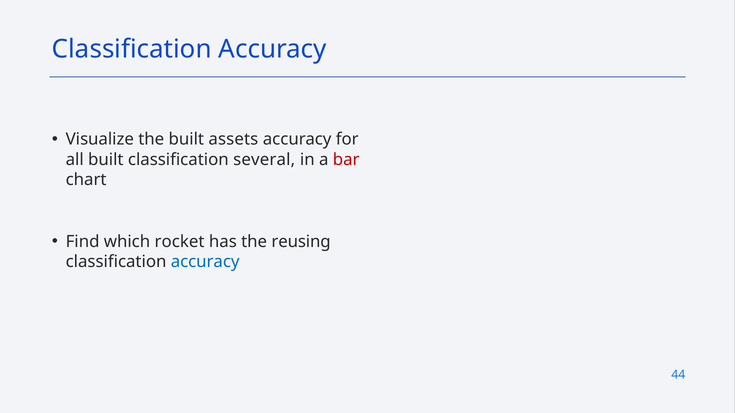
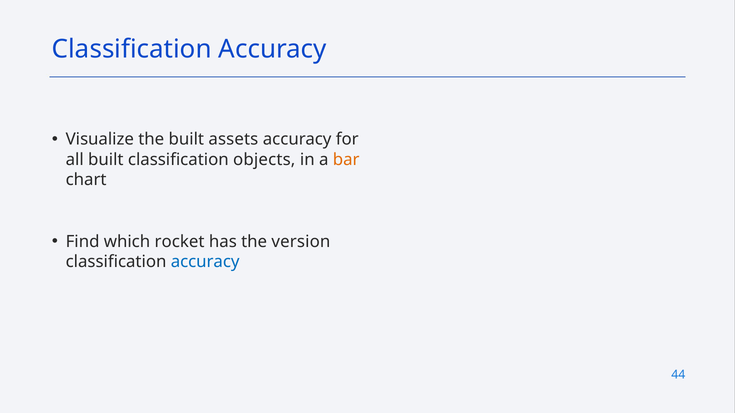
several: several -> objects (264, 160)
bar colour: red -> orange (346, 160)
reusing: reusing -> version (301, 242)
